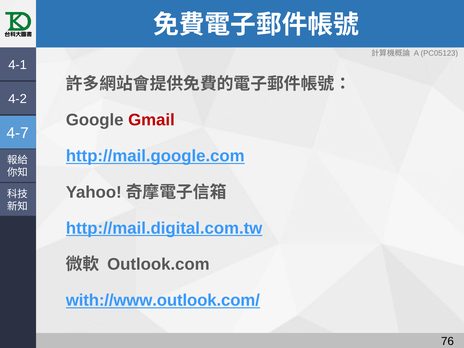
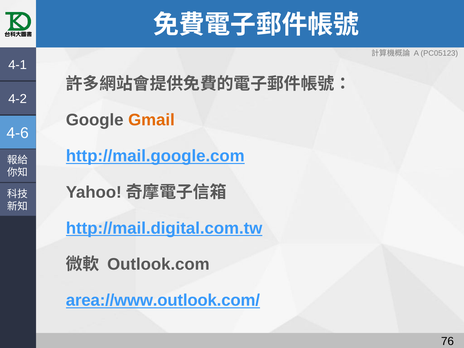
Gmail colour: red -> orange (151, 120)
4-7: 4-7 -> 4-6 (18, 133)
with://www.outlook.com/: with://www.outlook.com/ -> area://www.outlook.com/ (163, 300)
